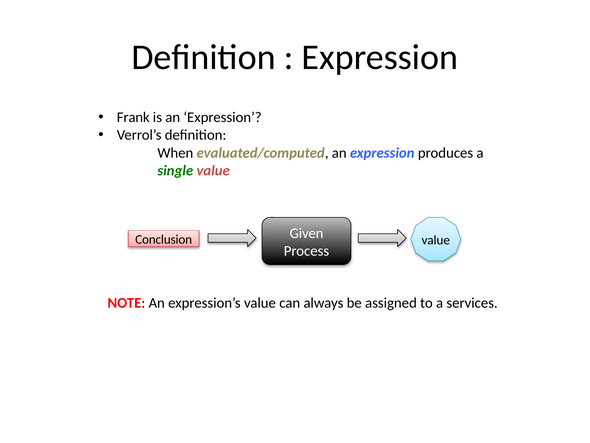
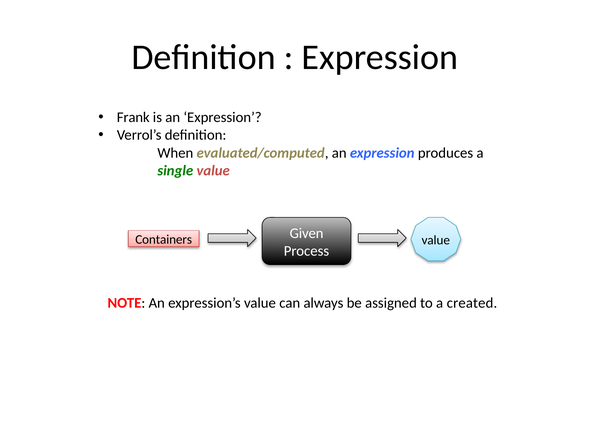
Conclusion: Conclusion -> Containers (164, 239)
services: services -> created (472, 303)
